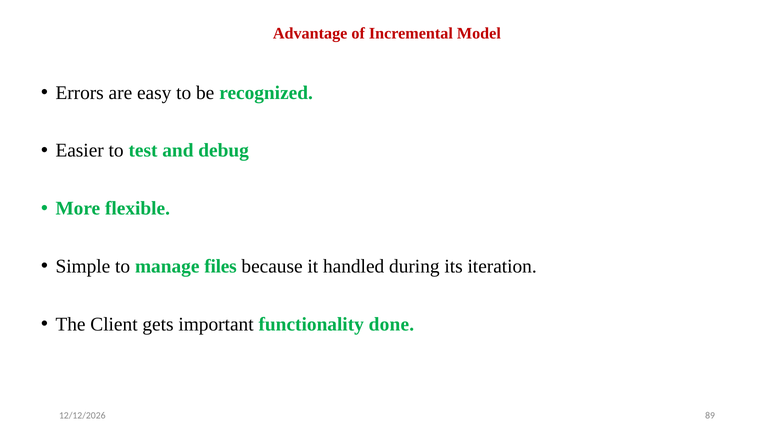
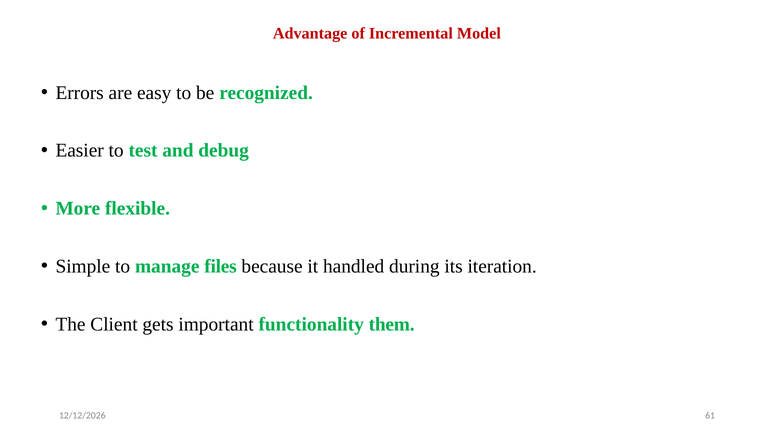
done: done -> them (392, 324)
89: 89 -> 61 (710, 416)
